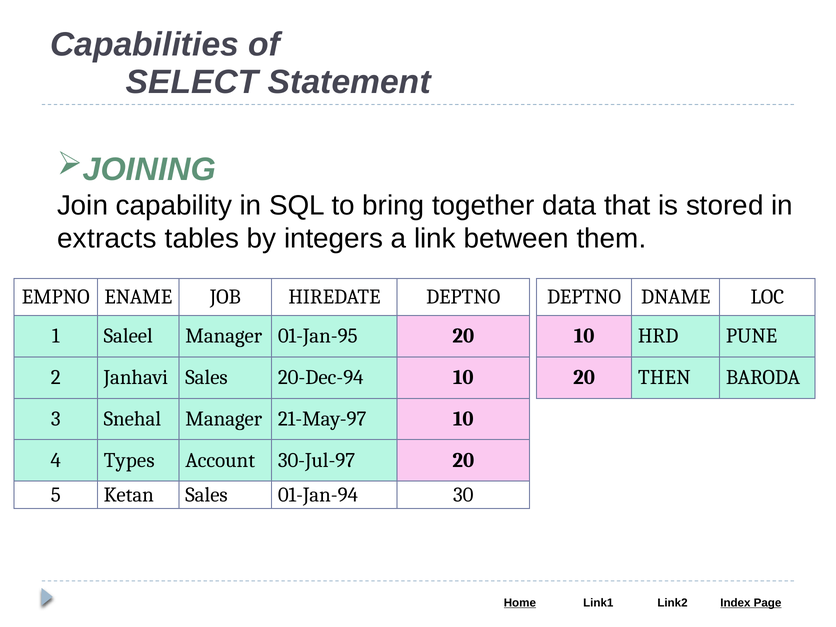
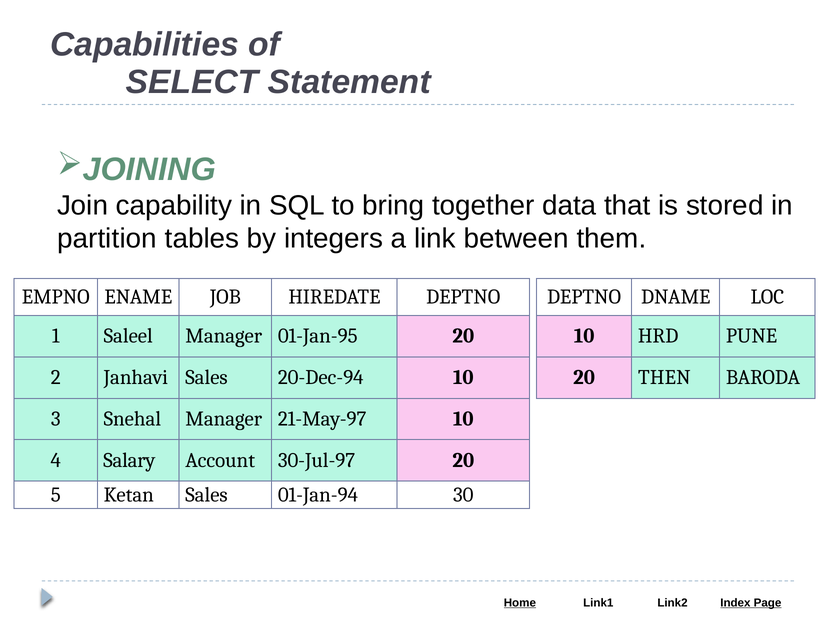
extracts: extracts -> partition (107, 239)
Types: Types -> Salary (129, 460)
